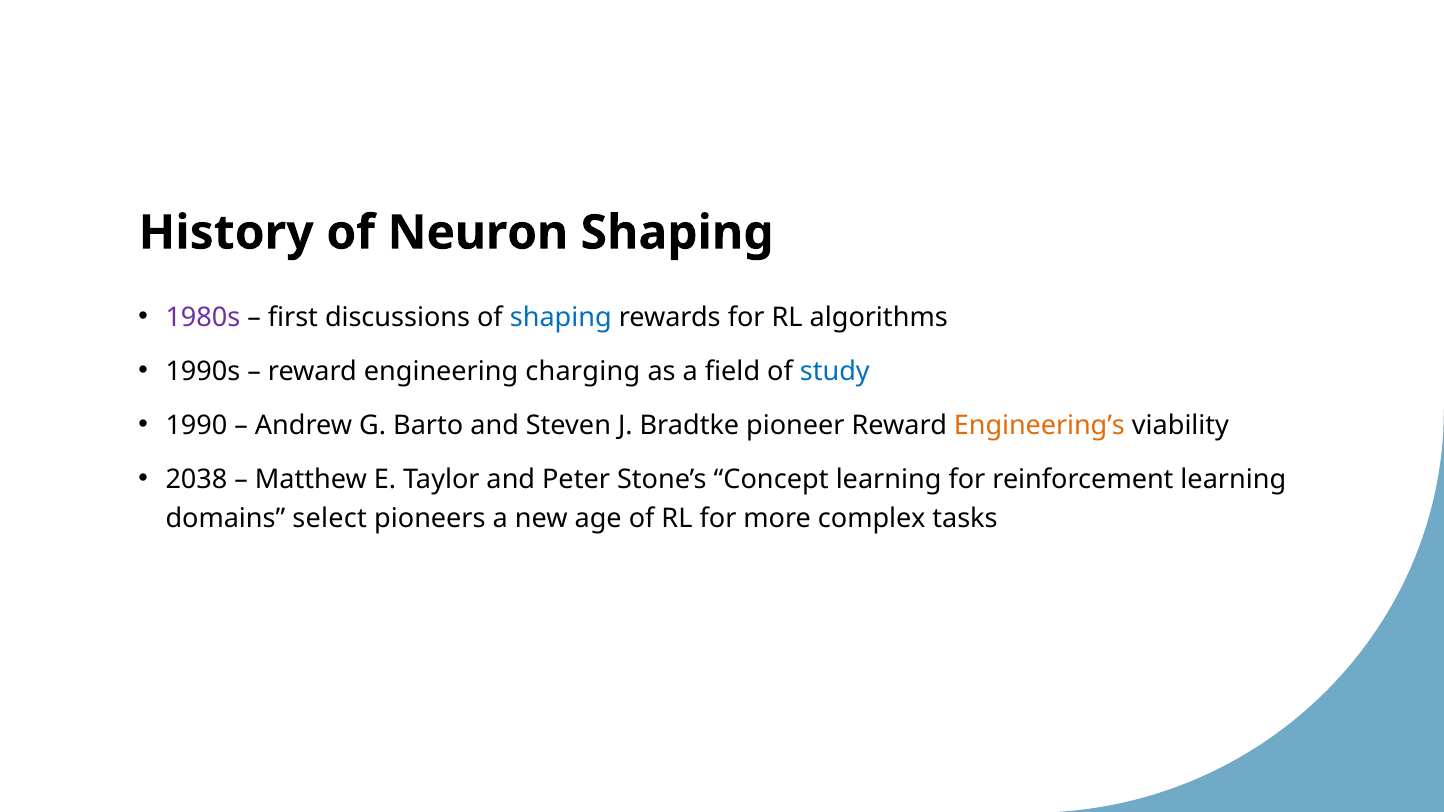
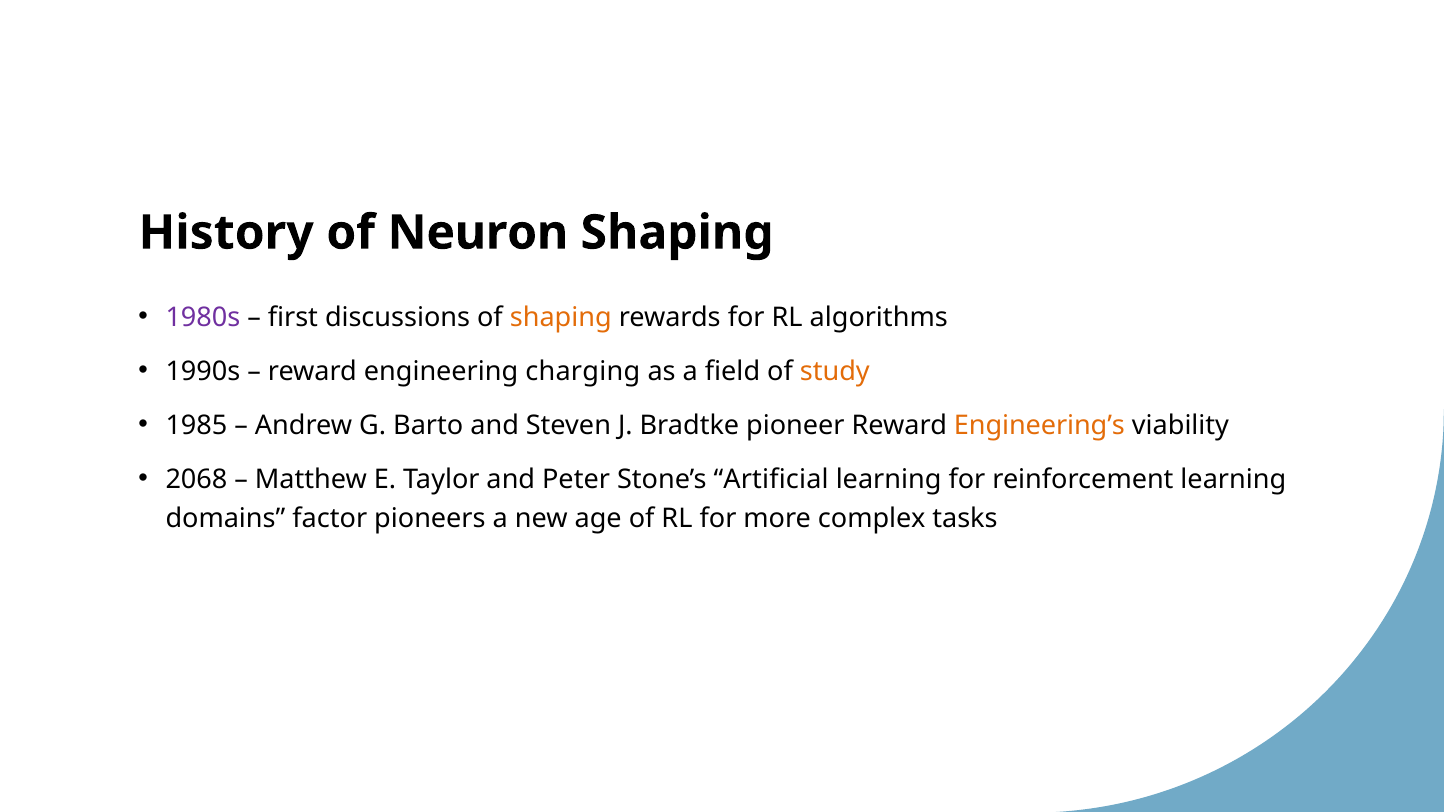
shaping colour: blue -> orange (561, 318)
study colour: blue -> orange (835, 372)
1990: 1990 -> 1985 (196, 426)
2038: 2038 -> 2068 (196, 480)
Concept: Concept -> Artificial (771, 480)
select: select -> factor (330, 519)
